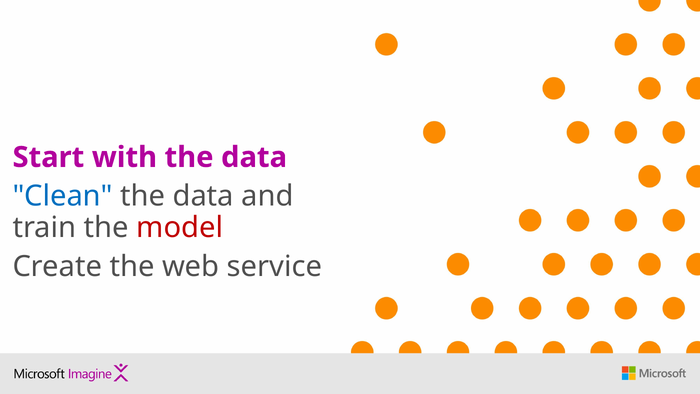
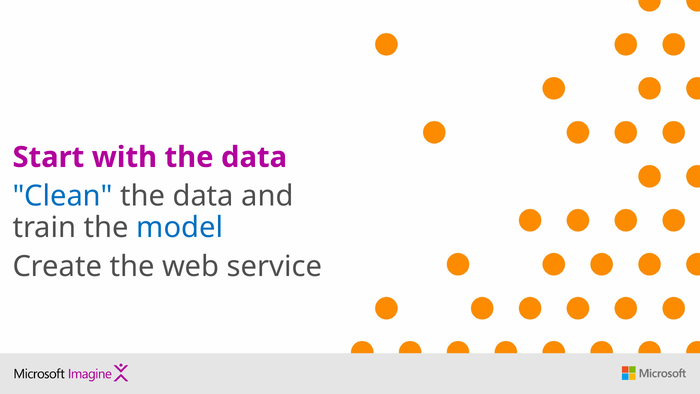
model colour: red -> blue (180, 228)
